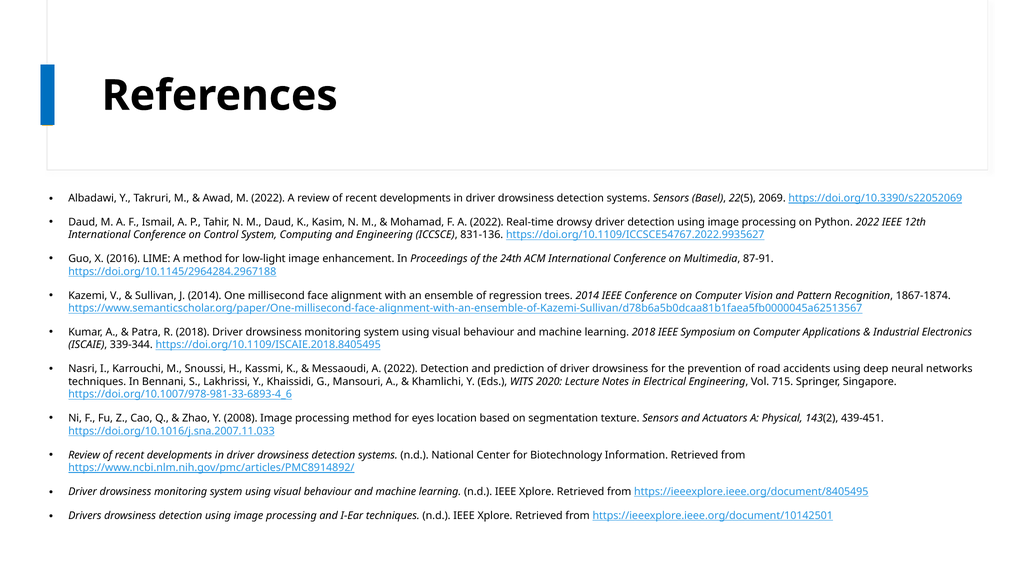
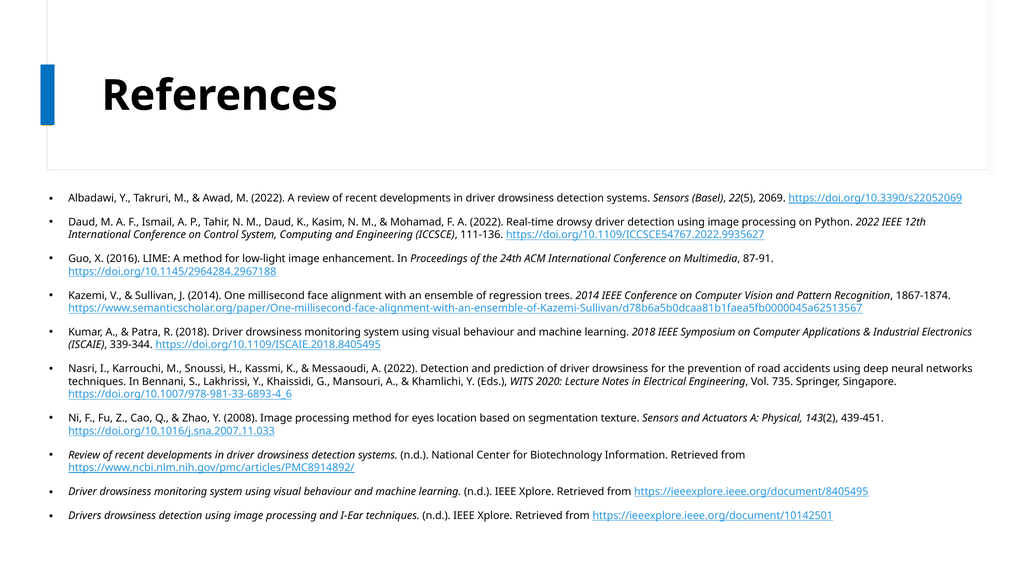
831-136: 831-136 -> 111-136 (482, 235)
715: 715 -> 735 (783, 381)
